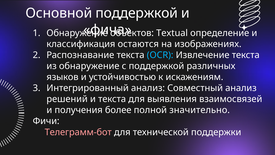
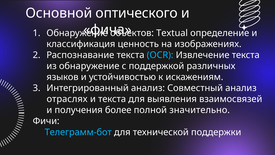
Основной поддержкой: поддержкой -> оптического (137, 13)
остаются: остаются -> ценность (138, 44)
решений: решений -> отраслях (67, 99)
Телеграмм-бот colour: pink -> light blue (78, 132)
